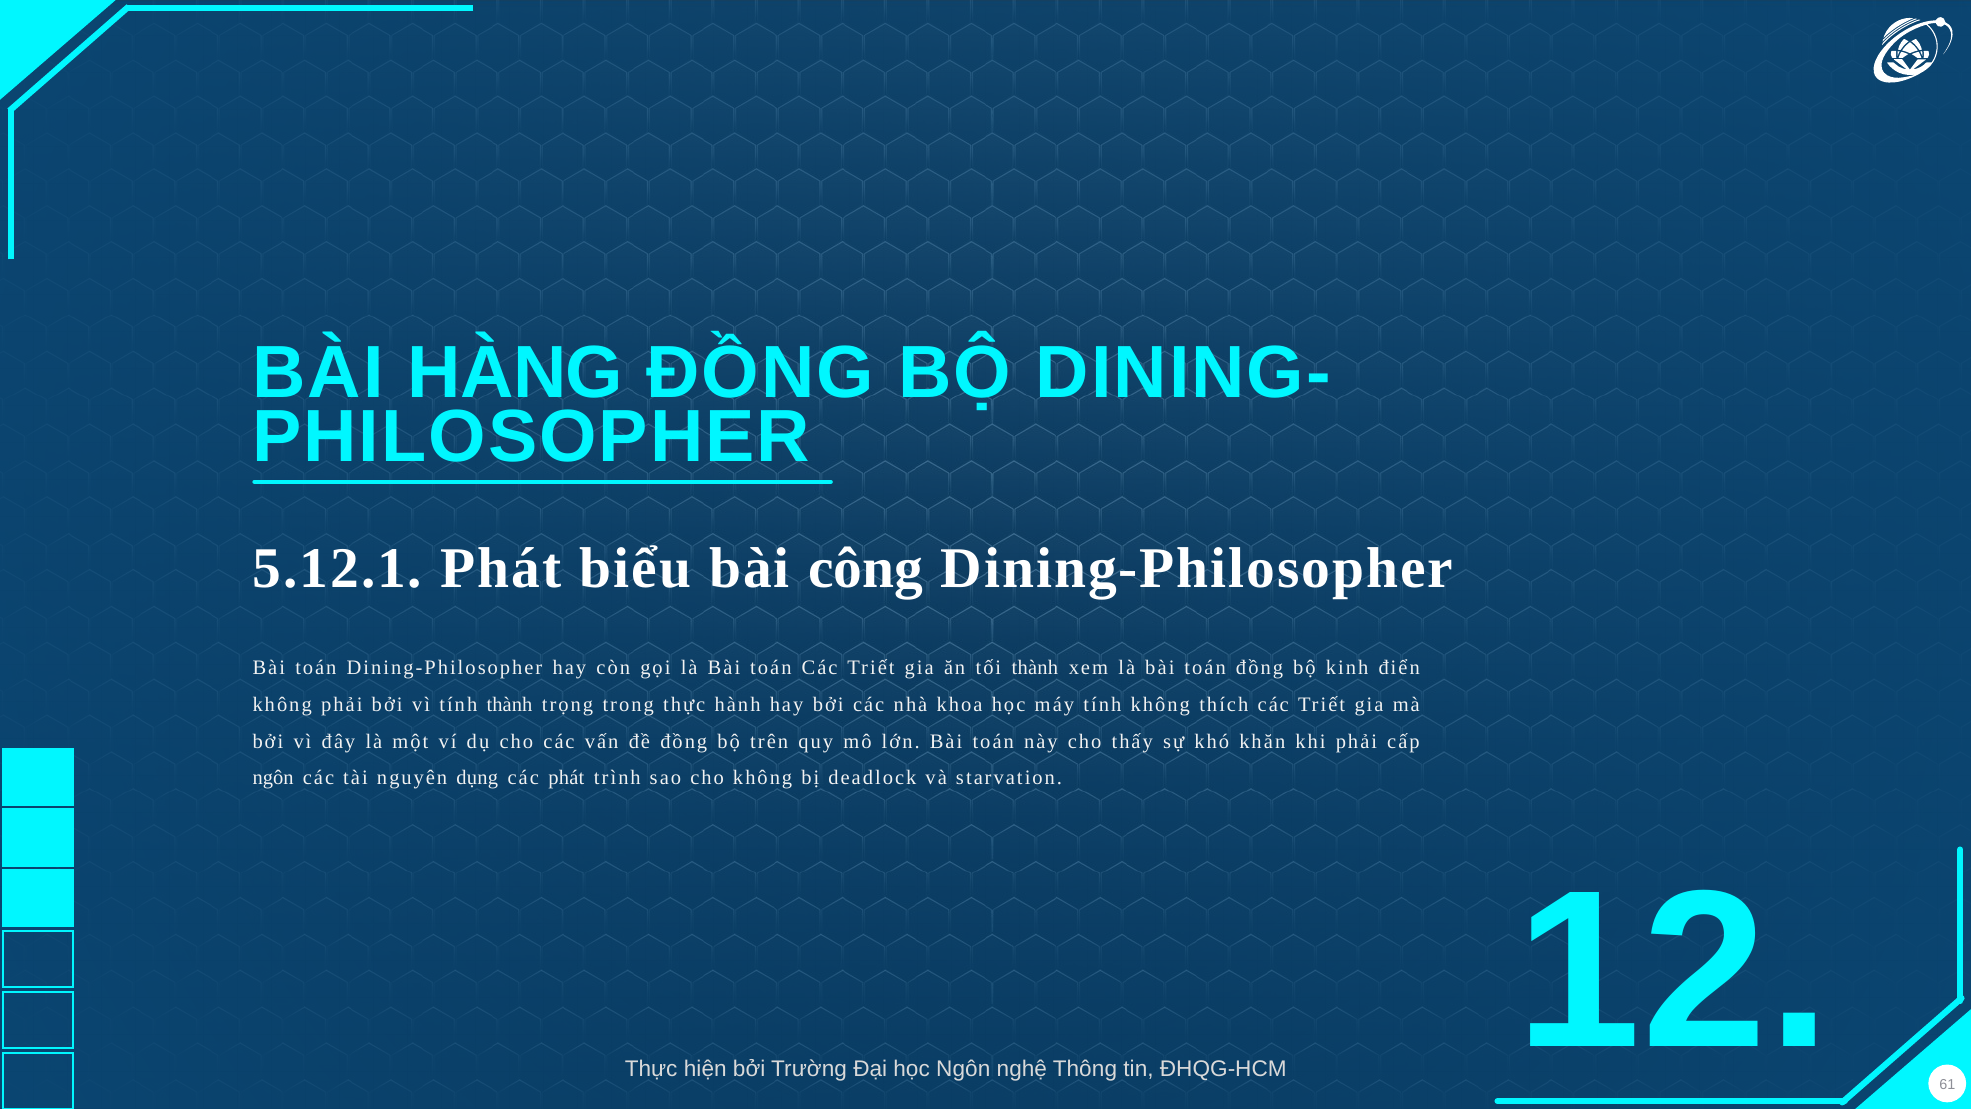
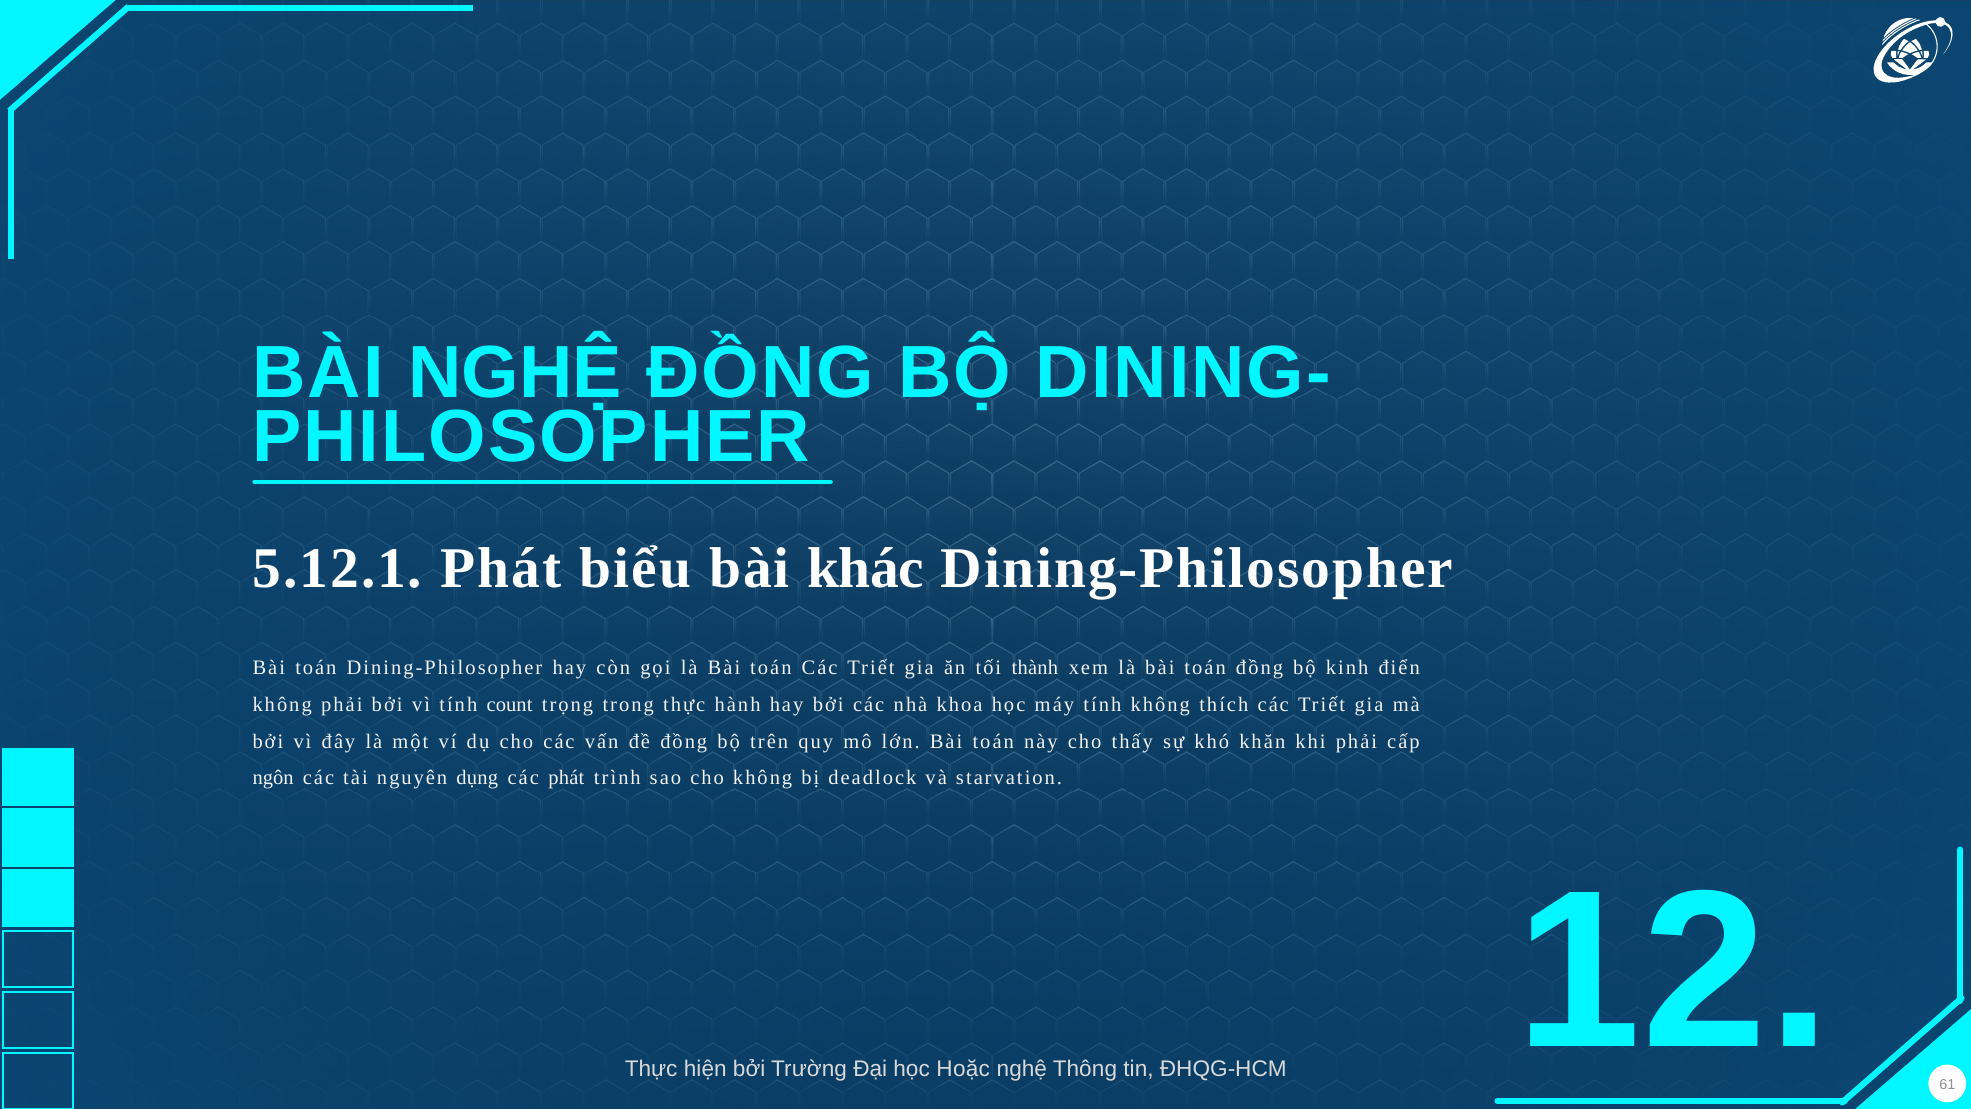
BÀI HÀNG: HÀNG -> NGHỆ (515, 373)
công: công -> khác (866, 568)
tính thành: thành -> count (510, 704)
học Ngôn: Ngôn -> Hoặc (963, 1069)
